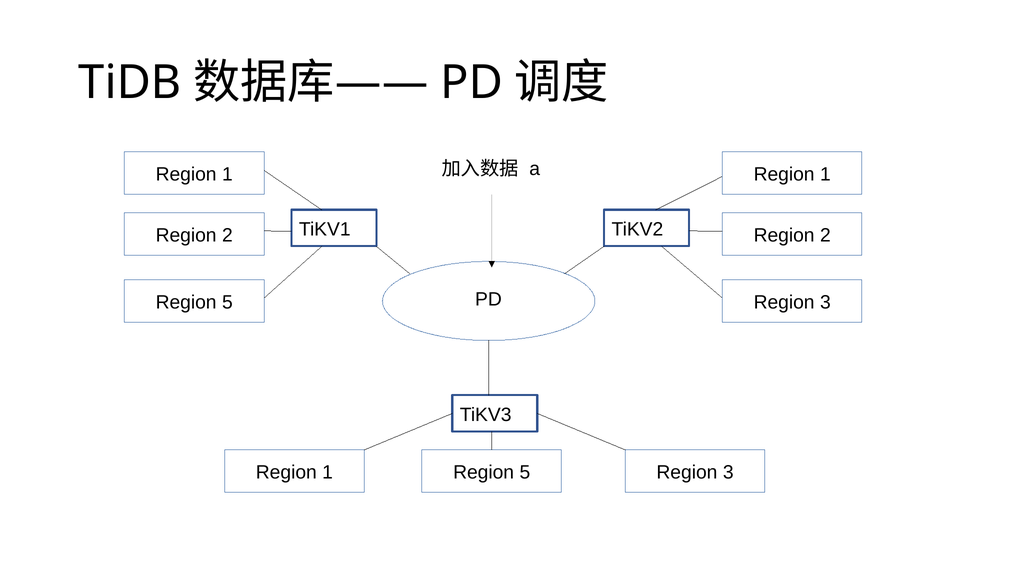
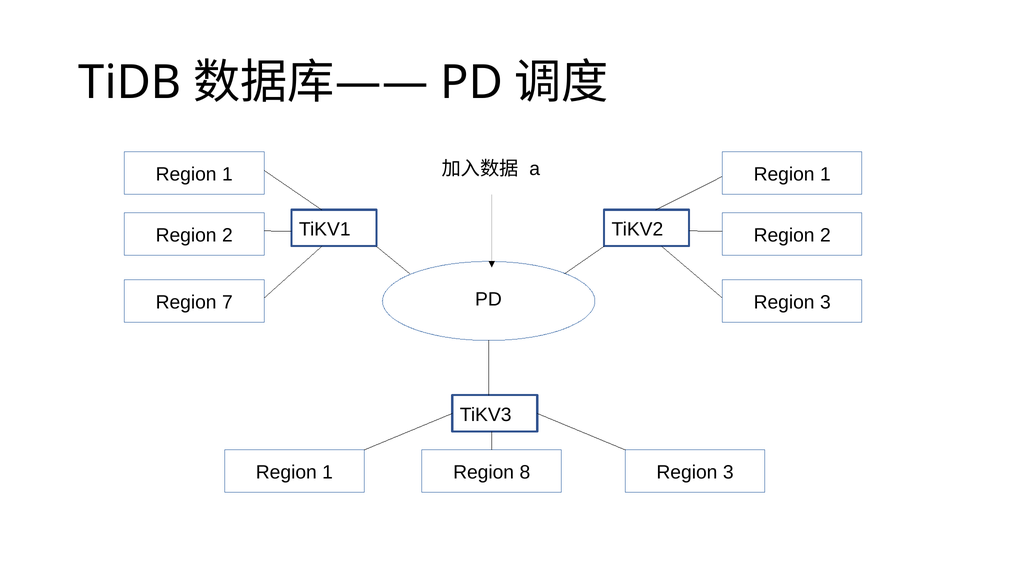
5: 5 -> 7 (227, 302)
5: 5 -> 8 (525, 472)
